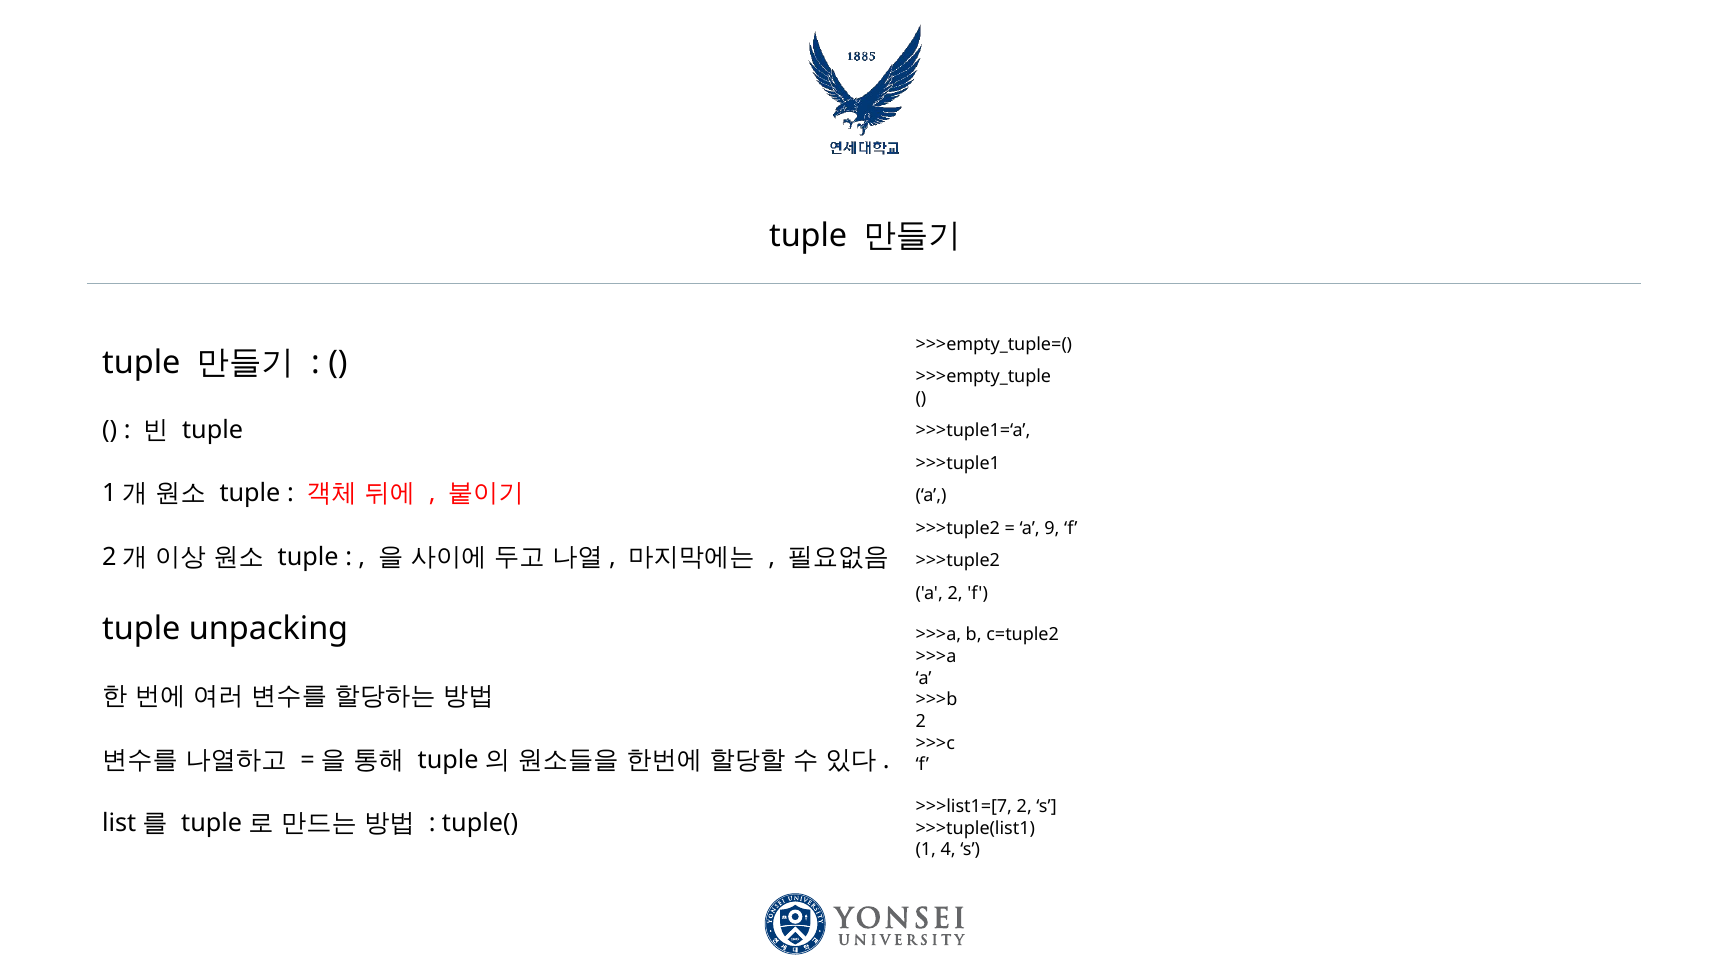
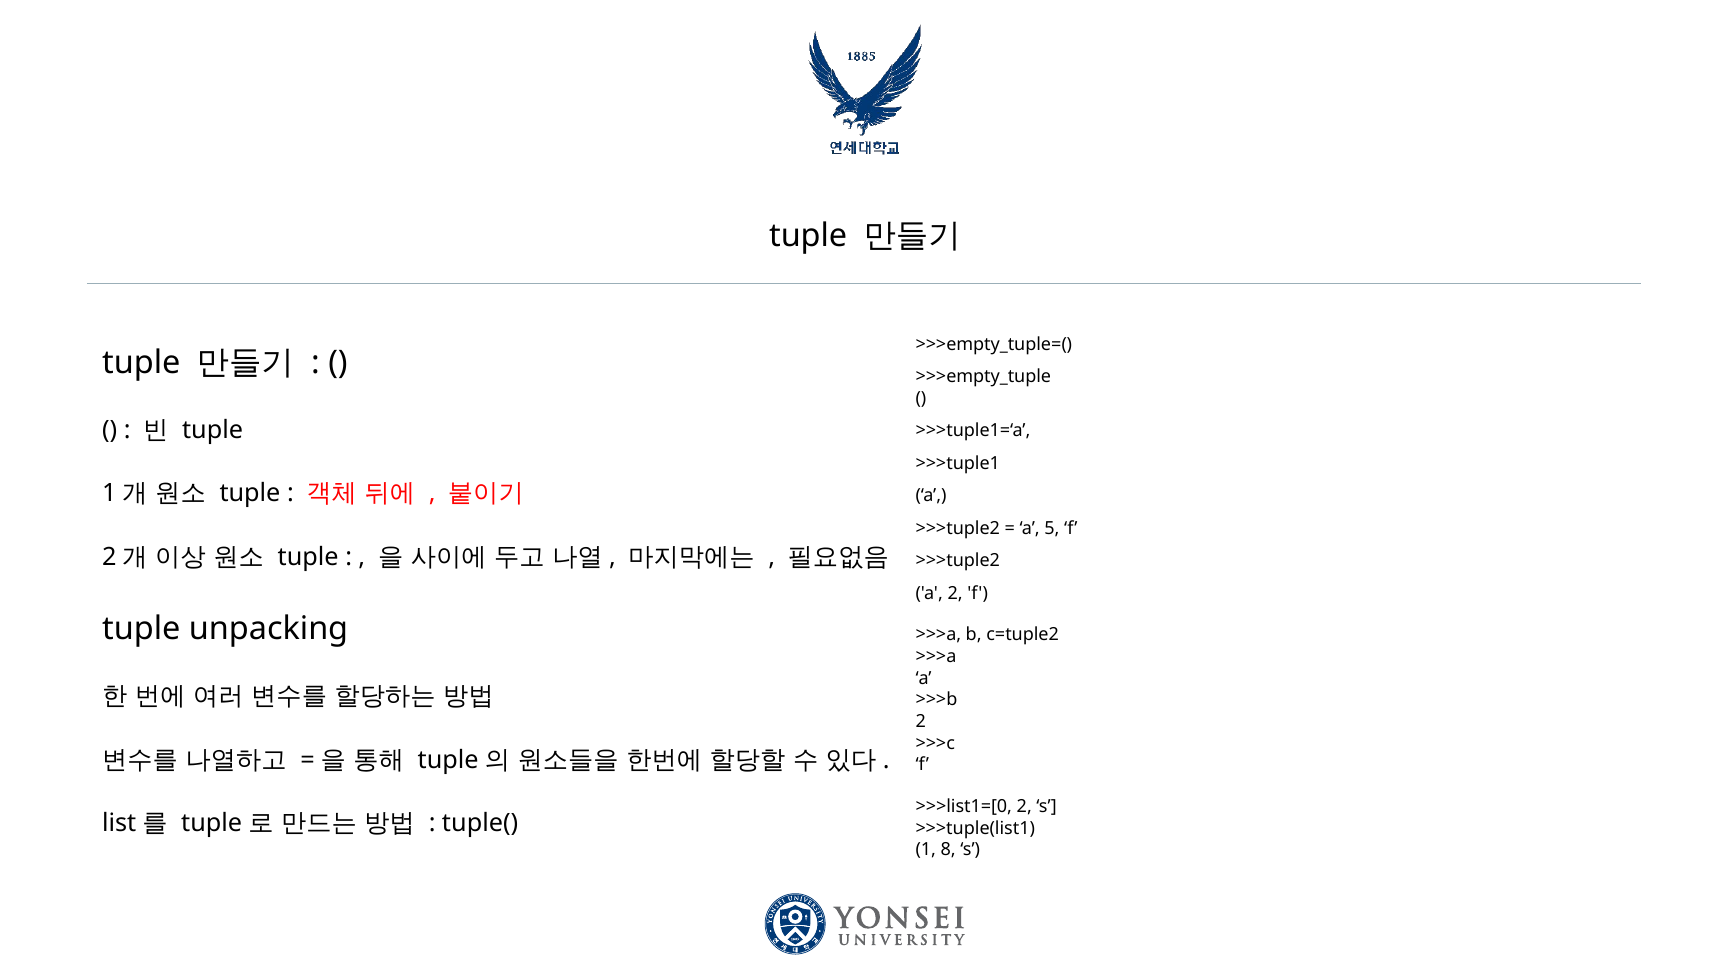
9: 9 -> 5 (1052, 528)
>>>list1=[7: >>>list1=[7 -> >>>list1=[0 (964, 807)
4: 4 -> 8 (948, 850)
